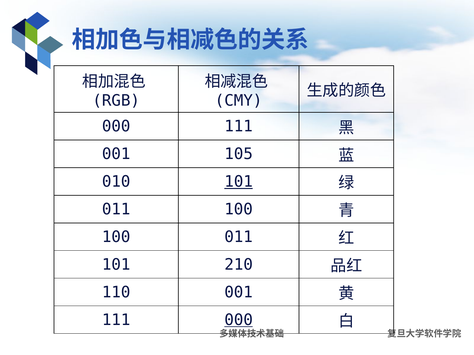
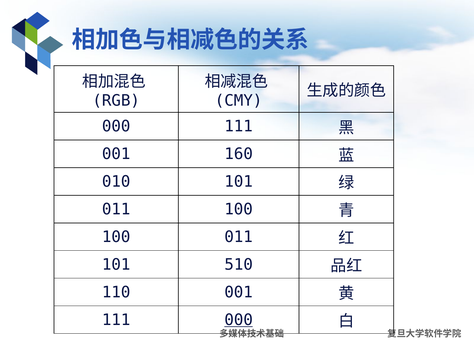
105: 105 -> 160 (239, 154)
101 underline: present -> none (239, 182)
210: 210 -> 510 (239, 265)
